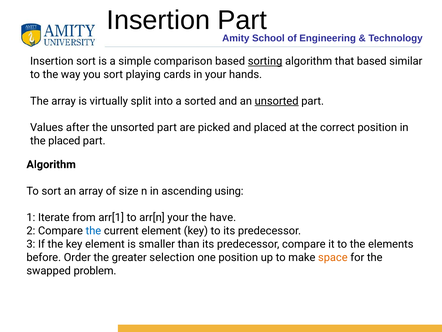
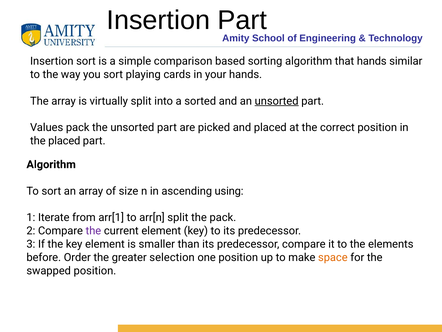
sorting underline: present -> none (265, 61)
that based: based -> hands (372, 61)
Values after: after -> pack (78, 127)
arr[n your: your -> split (178, 217)
the have: have -> pack (223, 217)
the colour: blue -> purple (93, 231)
swapped problem: problem -> position (95, 270)
